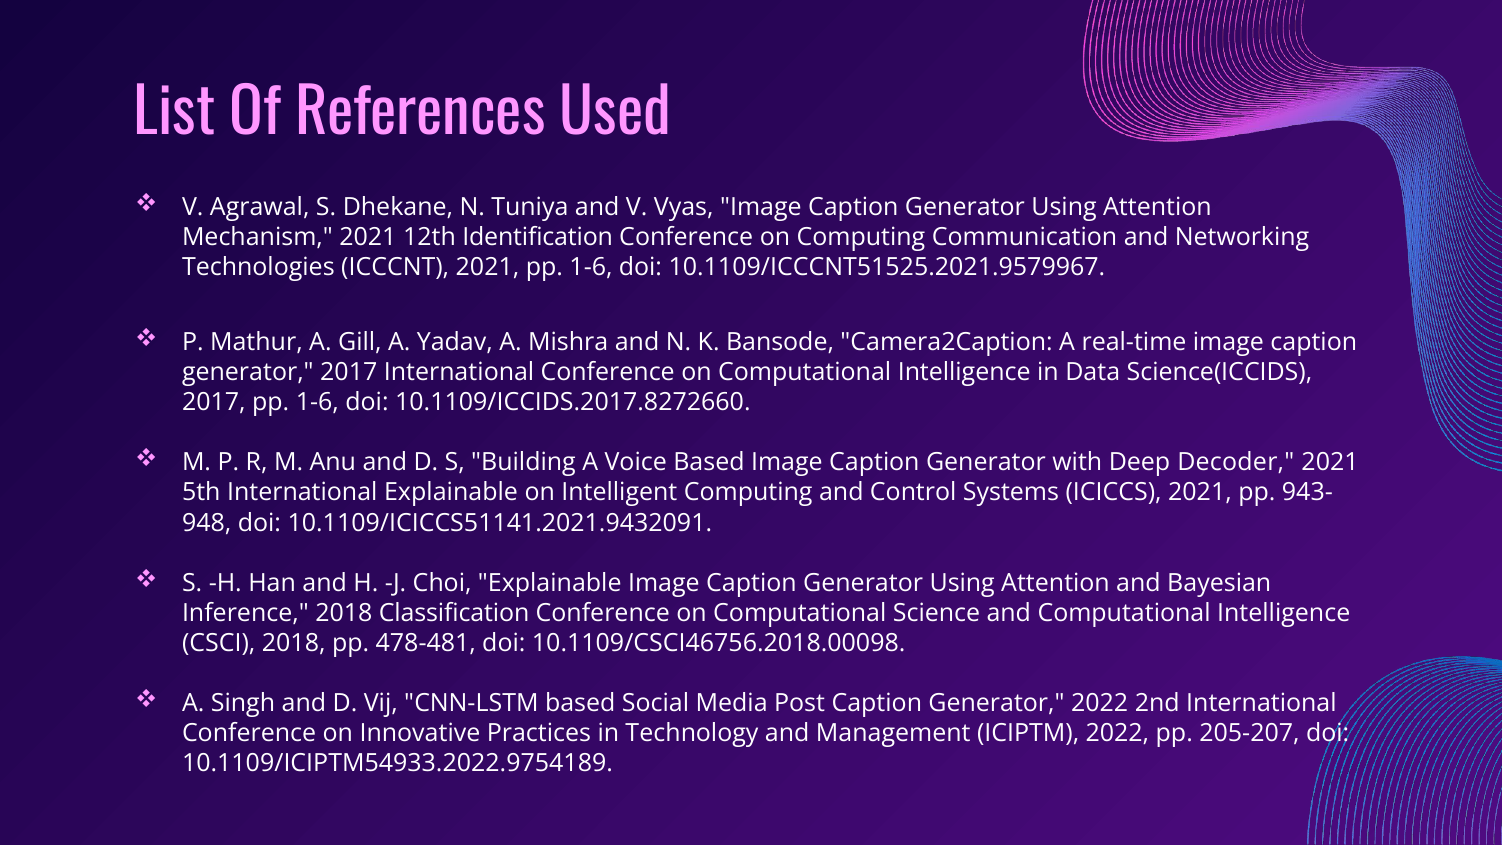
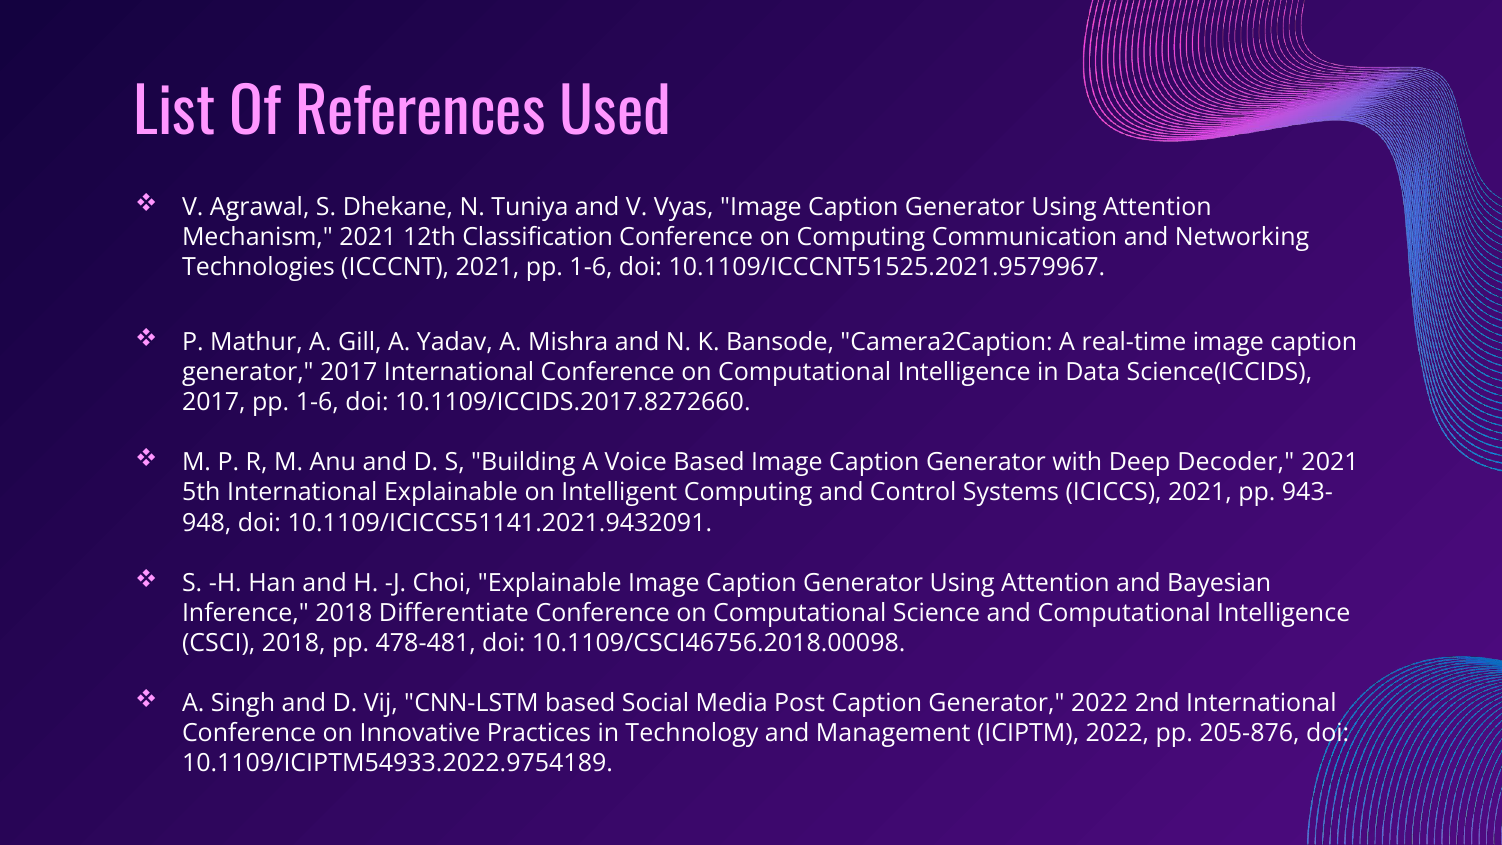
Identification: Identification -> Classification (538, 237)
Classification: Classification -> Differentiate (454, 613)
205-207: 205-207 -> 205-876 (1249, 733)
